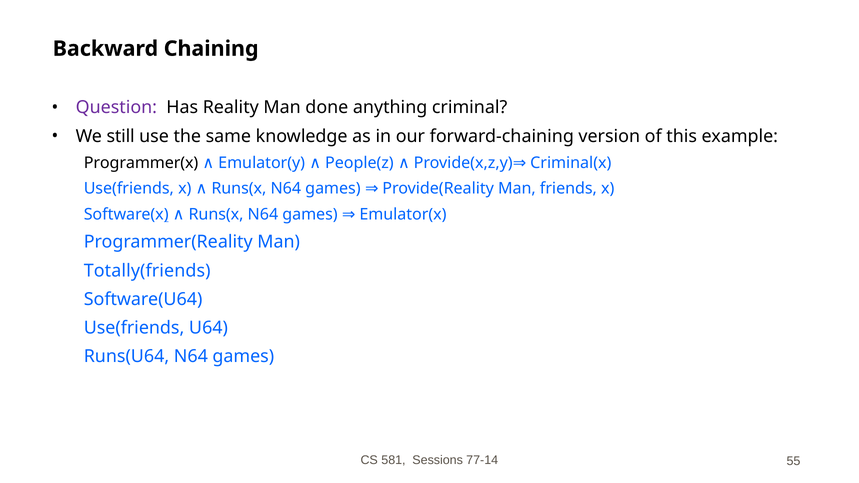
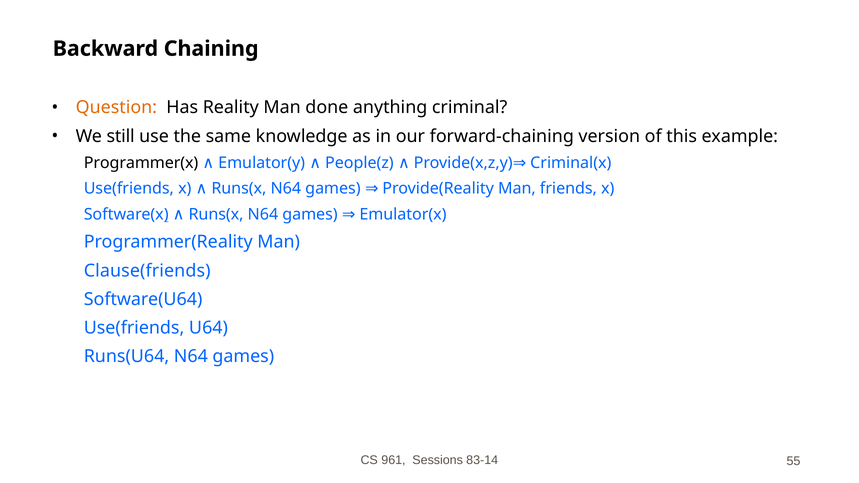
Question colour: purple -> orange (116, 108)
Totally(friends: Totally(friends -> Clause(friends (147, 271)
581: 581 -> 961 (393, 460)
77-14: 77-14 -> 83-14 (482, 460)
